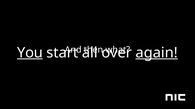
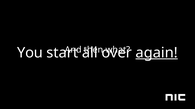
You underline: present -> none (30, 53)
